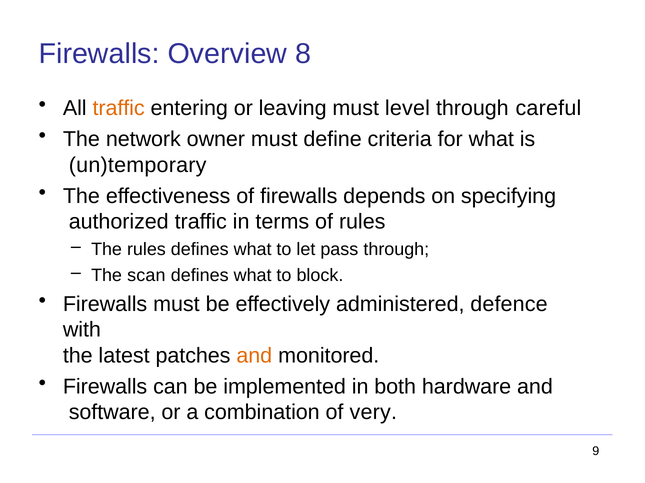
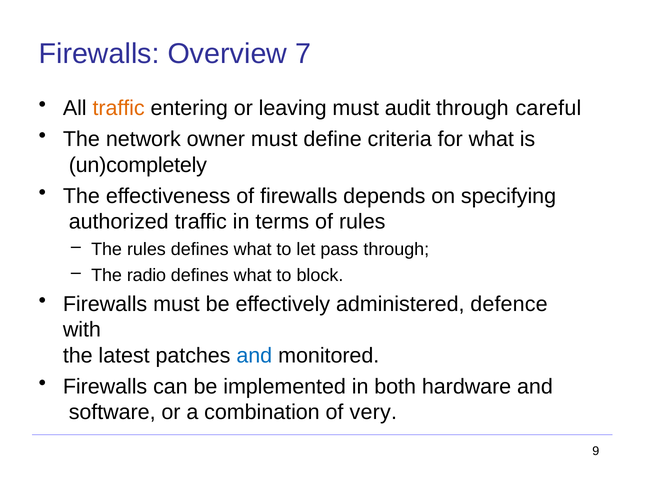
8: 8 -> 7 (303, 54)
level: level -> audit (408, 108)
un)temporary: un)temporary -> un)completely (138, 165)
scan: scan -> radio (147, 276)
and colour: orange -> blue (254, 356)
